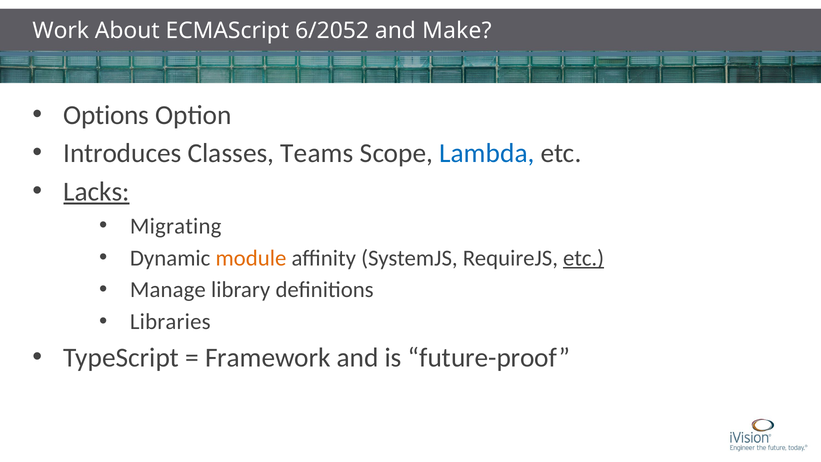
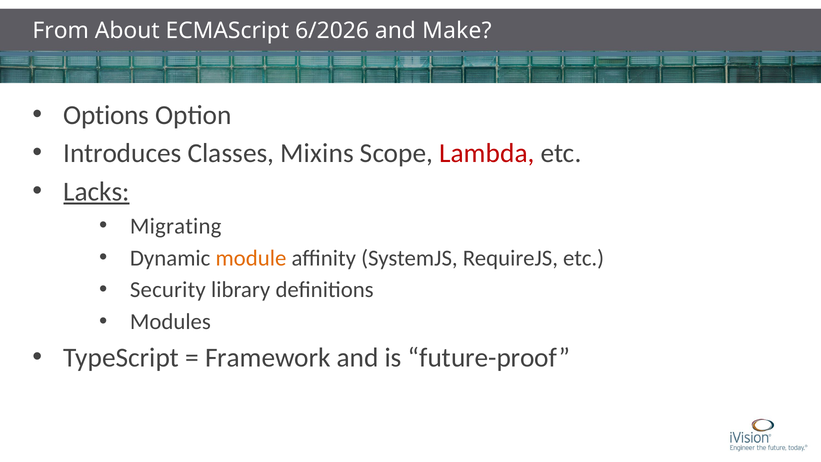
Work: Work -> From (61, 31)
6/2052: 6/2052 -> 6/2026 (332, 31)
Teams: Teams -> Mixins (317, 153)
Lambda colour: blue -> red (487, 153)
etc underline: present -> none (584, 258)
Manage: Manage -> Security (168, 290)
Libraries: Libraries -> Modules (170, 322)
